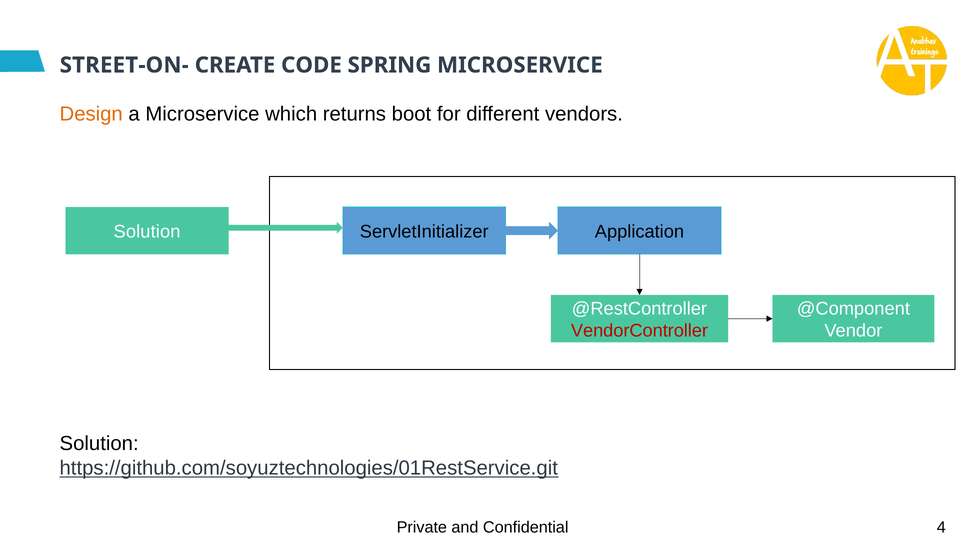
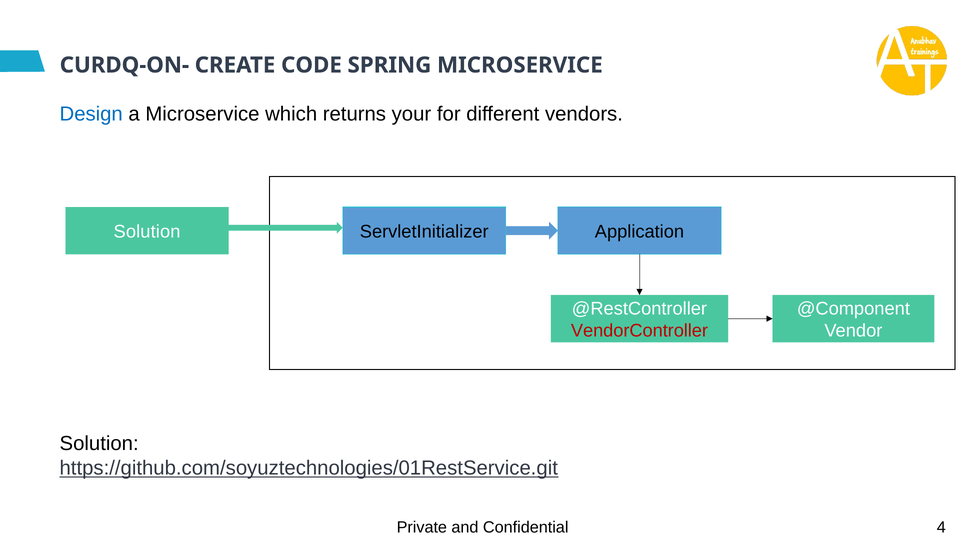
STREET-ON-: STREET-ON- -> CURDQ-ON- (124, 65)
Design colour: orange -> blue (91, 114)
boot: boot -> your (411, 114)
